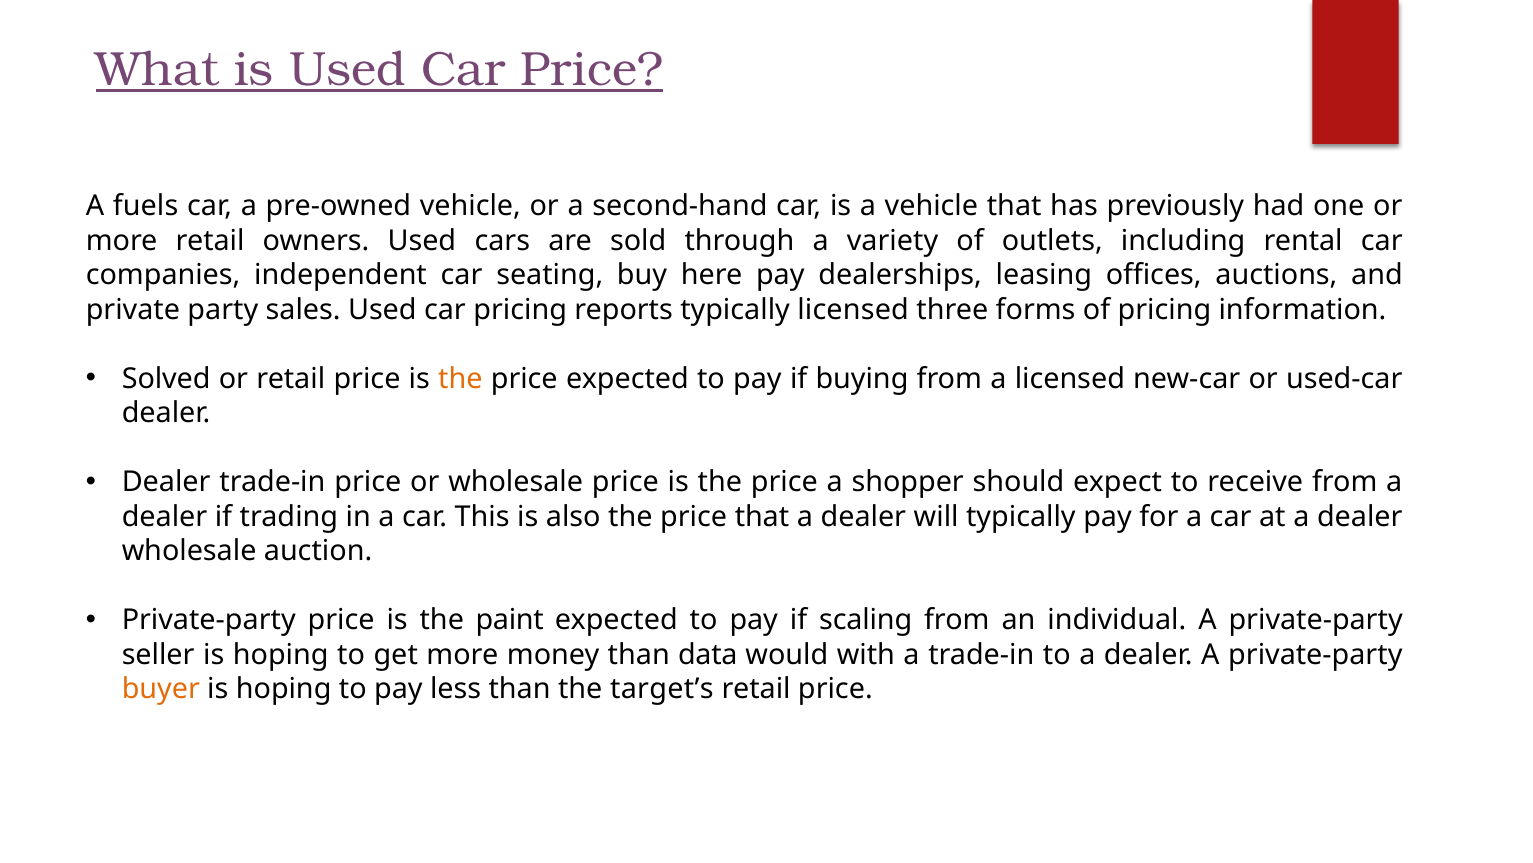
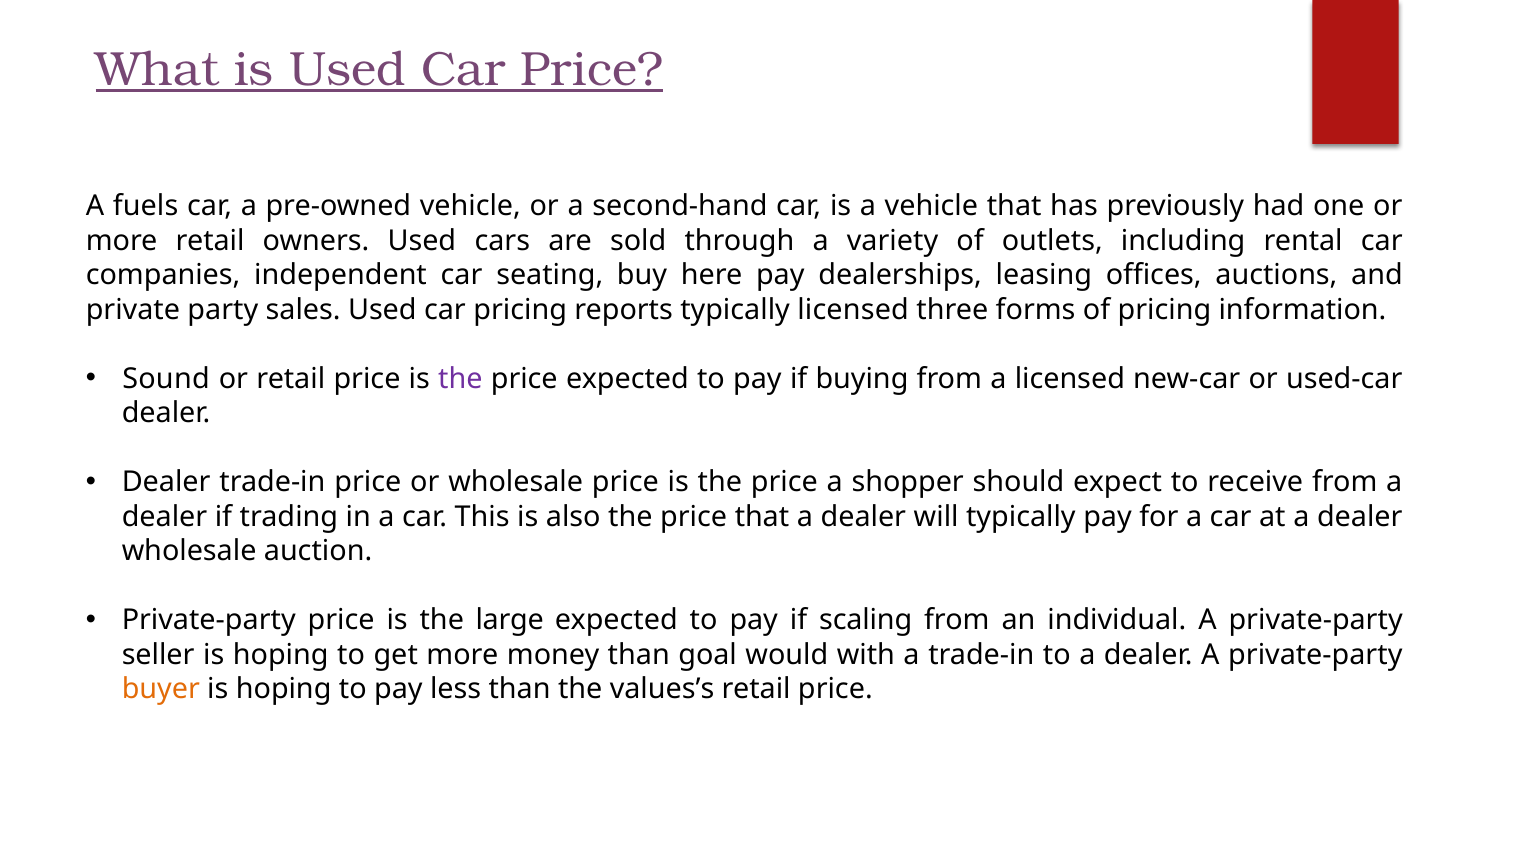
Solved: Solved -> Sound (166, 378)
the colour: orange -> purple (460, 378)
paint: paint -> large (510, 620)
data: data -> goal (708, 654)
target’s: target’s -> values’s (662, 689)
